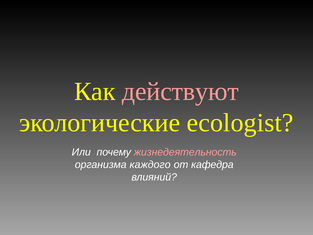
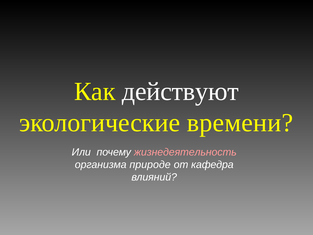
действуют colour: pink -> white (180, 91)
ecologist: ecologist -> времени (240, 123)
каждого: каждого -> природе (150, 165)
